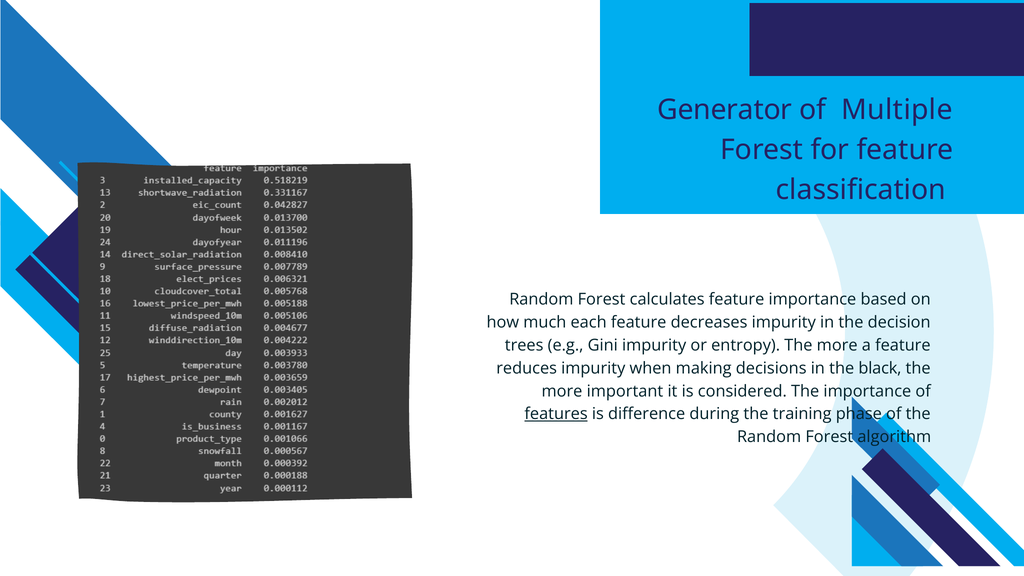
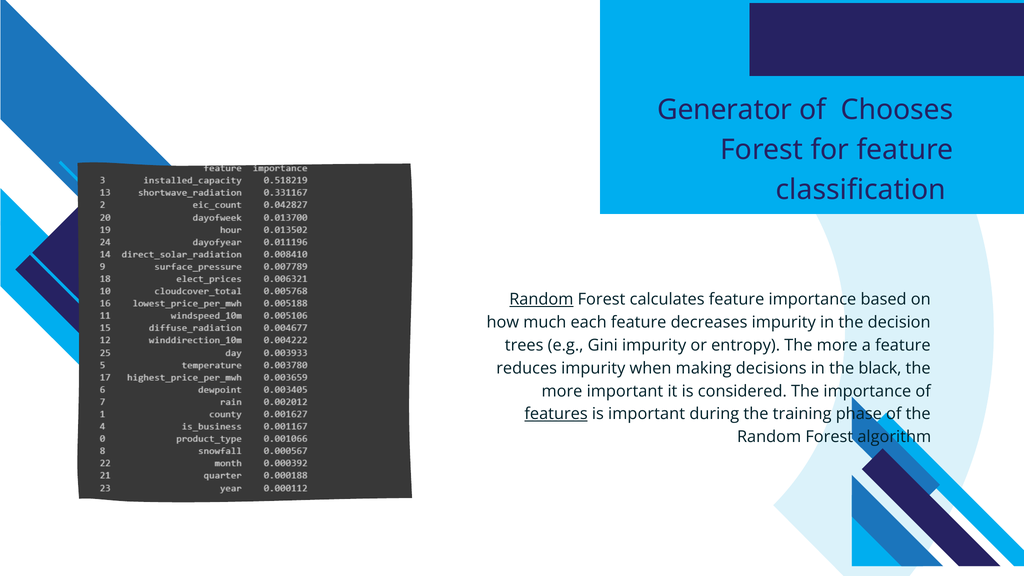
Multiple: Multiple -> Chooses (897, 110)
Random underline: none -> present (541, 300)
is difference: difference -> important (647, 414)
